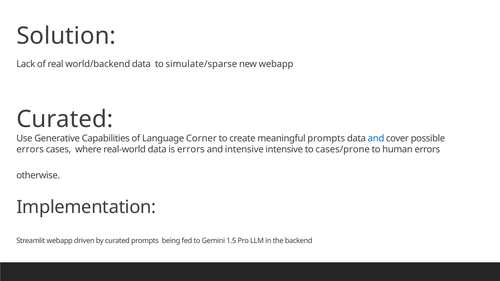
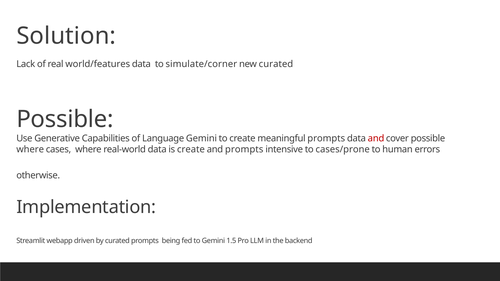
world/backend: world/backend -> world/features (98, 64)
simulate/sparse: simulate/sparse -> simulate/corner (201, 64)
new webapp: webapp -> curated (276, 64)
Curated: Curated -> Possible (65, 119)
Language Corner: Corner -> Gemini (201, 138)
and colour: blue -> red (376, 138)
errors: errors -> where (30, 150)
is errors: errors -> create (191, 150)
and intensive: intensive -> prompts (244, 150)
